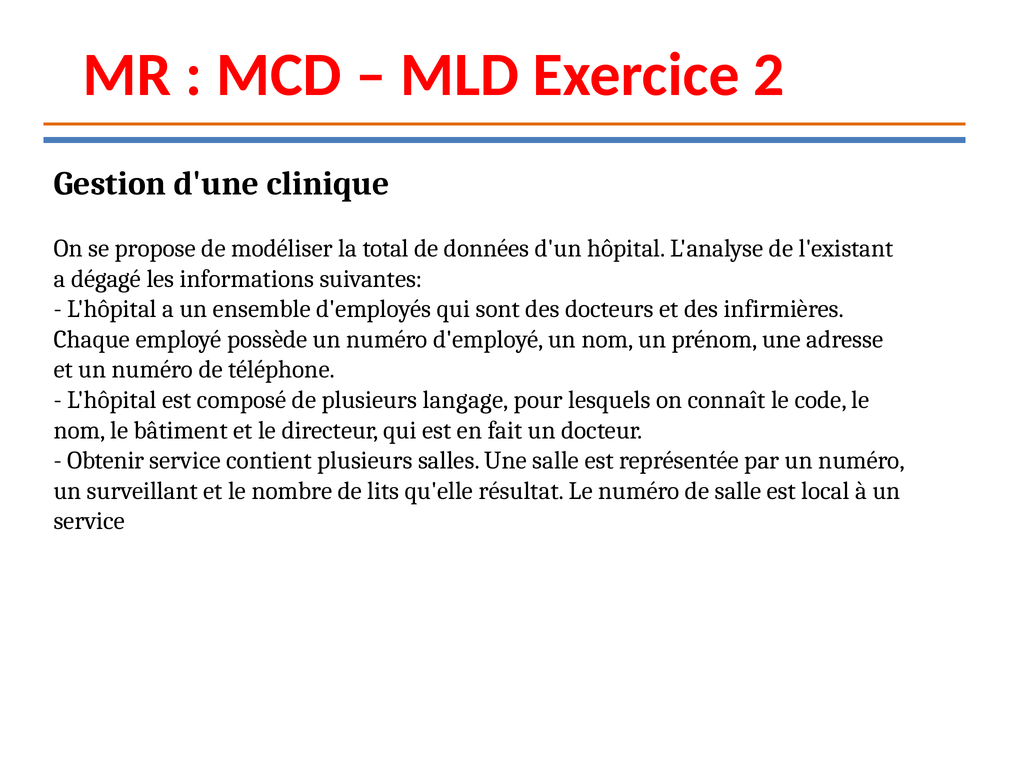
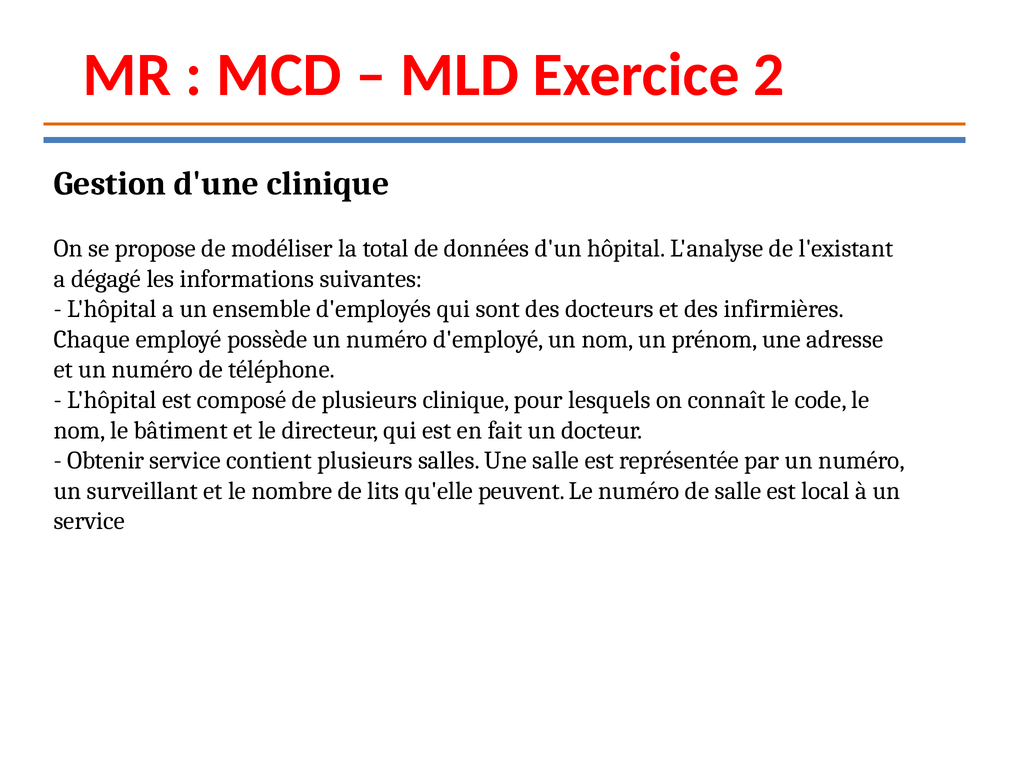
plusieurs langage: langage -> clinique (466, 400)
résultat: résultat -> peuvent (521, 491)
